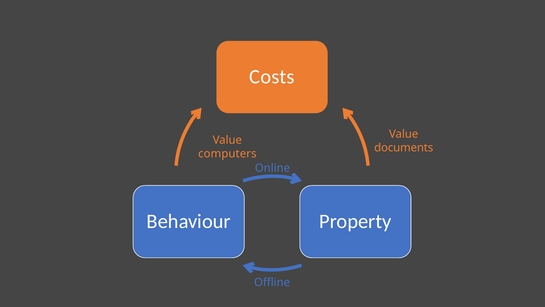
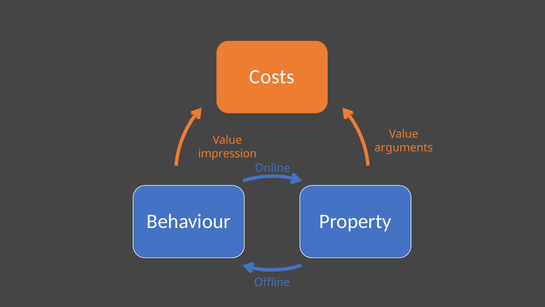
documents: documents -> arguments (404, 147)
computers: computers -> impression (227, 154)
